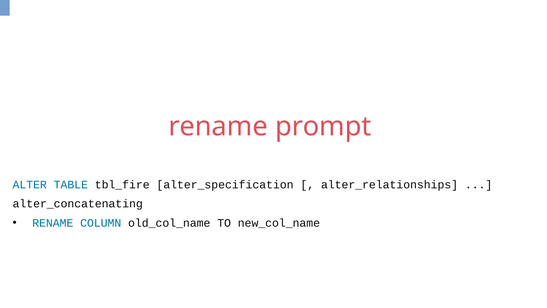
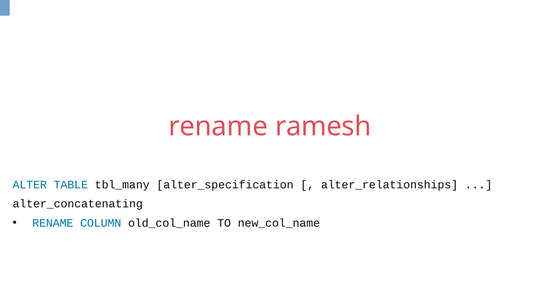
prompt: prompt -> ramesh (323, 126)
tbl_fire: tbl_fire -> tbl_many (122, 184)
